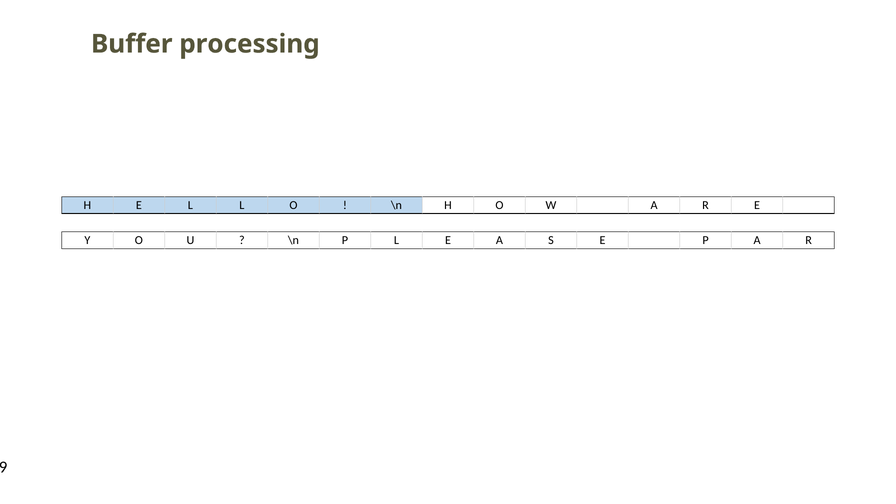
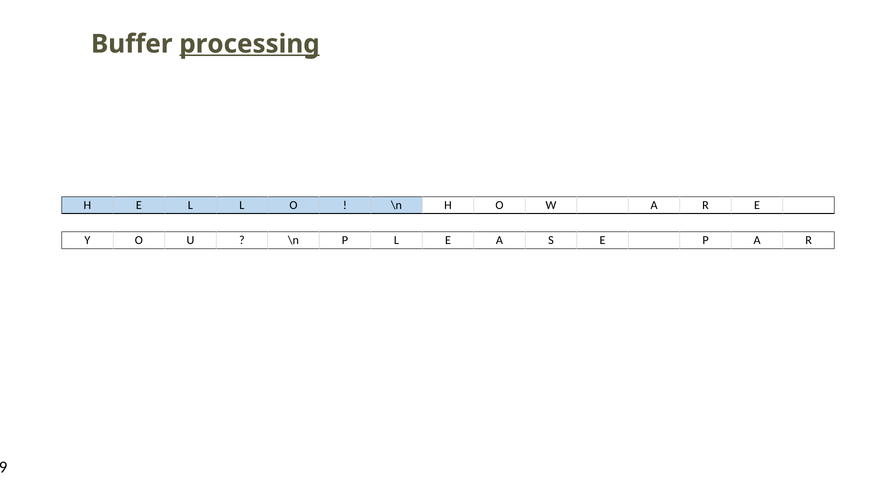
processing underline: none -> present (249, 44)
